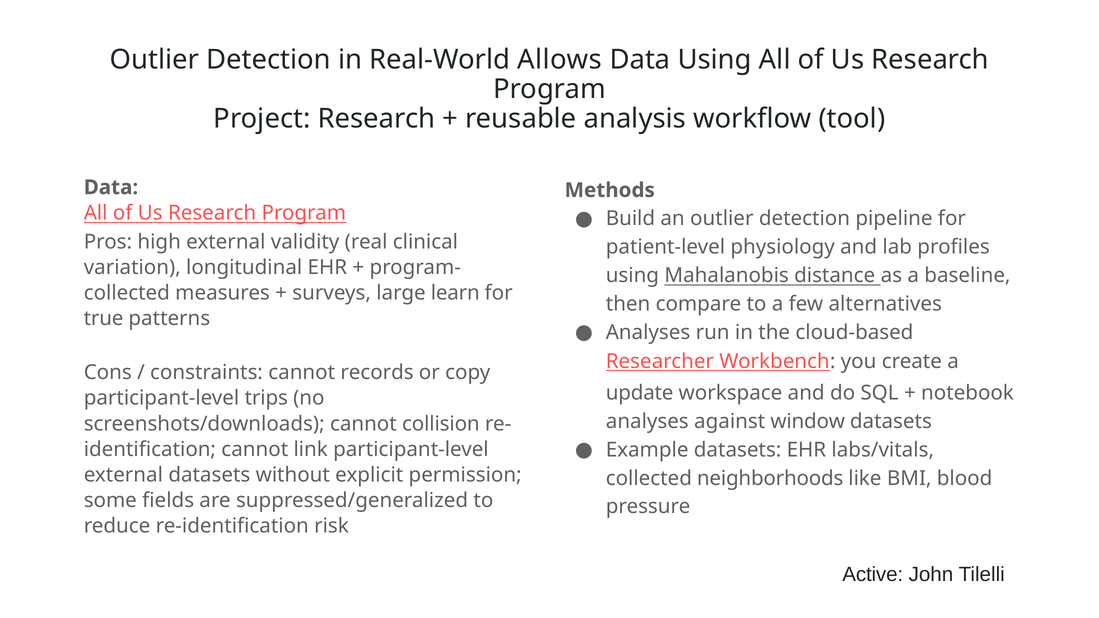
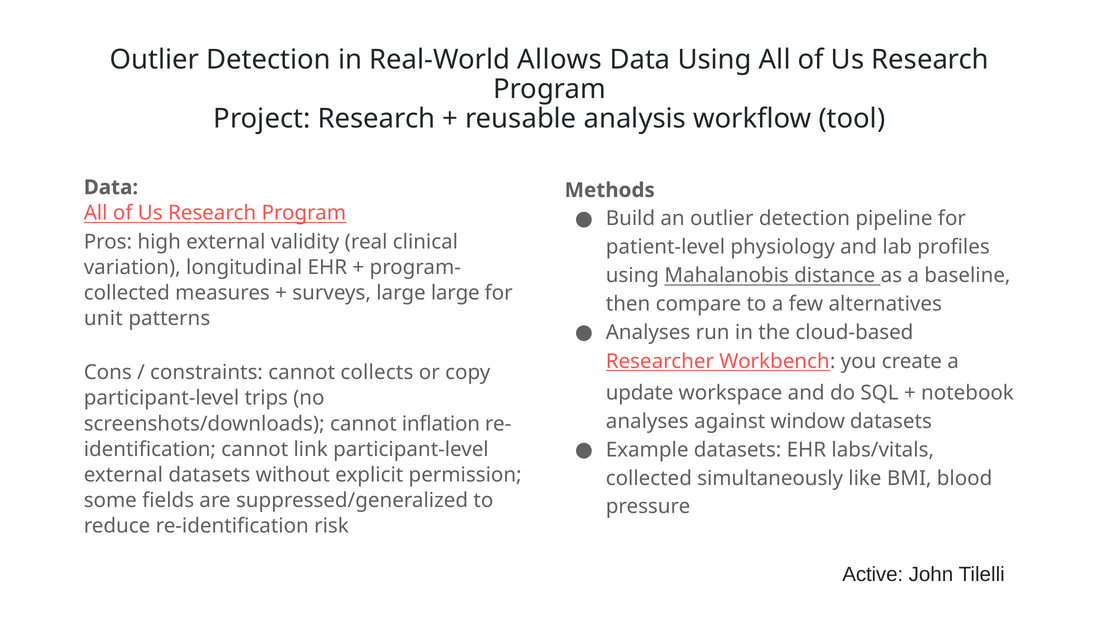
large learn: learn -> large (455, 293)
true: true -> unit (103, 319)
records: records -> collects (377, 373)
collision: collision -> inflation (441, 424)
neighborhoods: neighborhoods -> simultaneously (770, 478)
